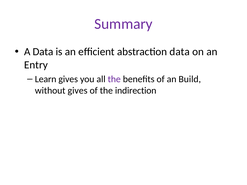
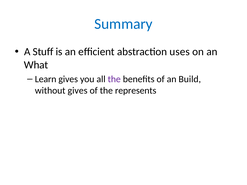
Summary colour: purple -> blue (123, 24)
A Data: Data -> Stuff (43, 52)
abstraction data: data -> uses (180, 52)
Entry: Entry -> What (36, 65)
indirection: indirection -> represents (136, 91)
